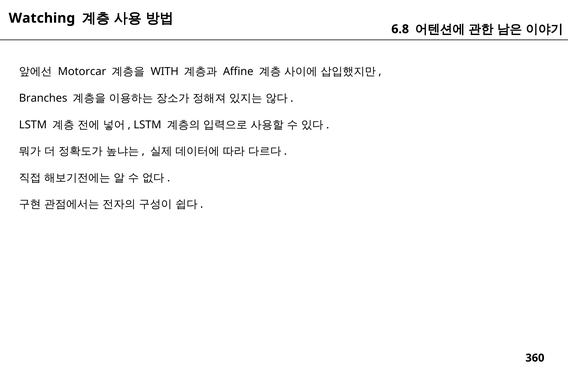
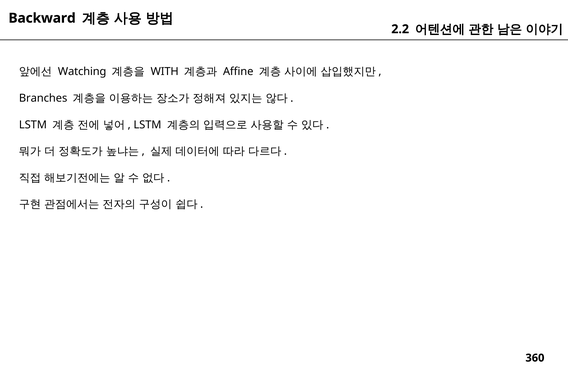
Watching: Watching -> Backward (42, 18)
6.8: 6.8 -> 2.2 (400, 29)
Motorcar: Motorcar -> Watching (82, 72)
